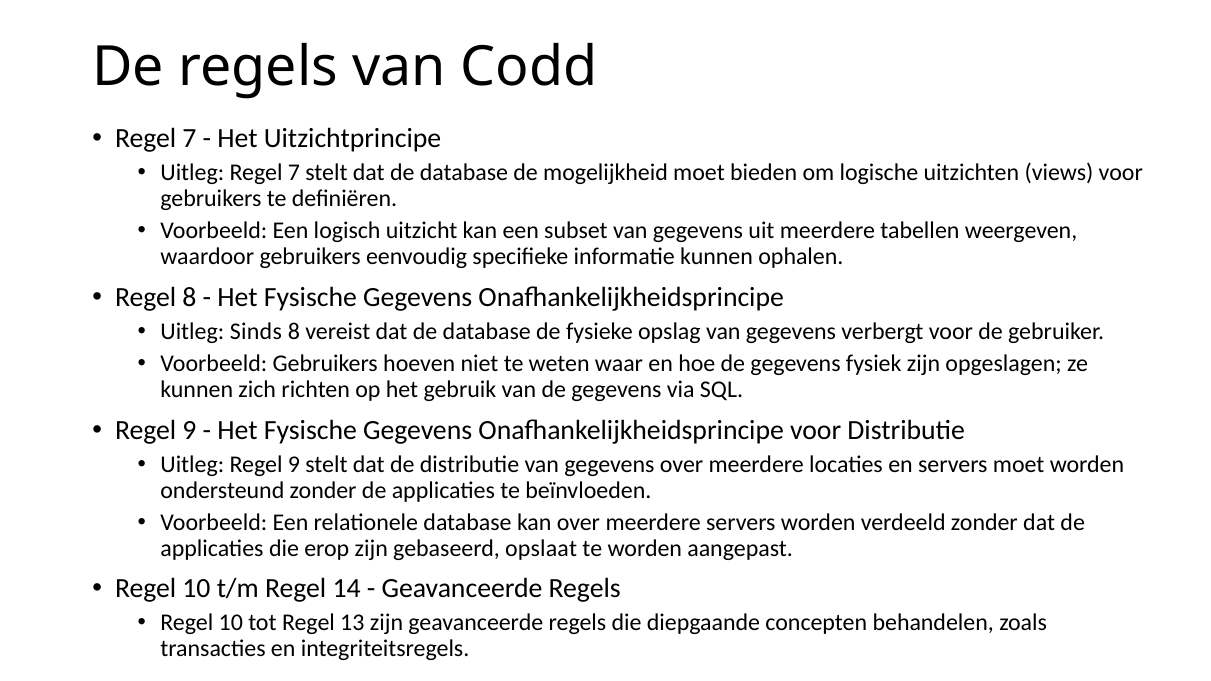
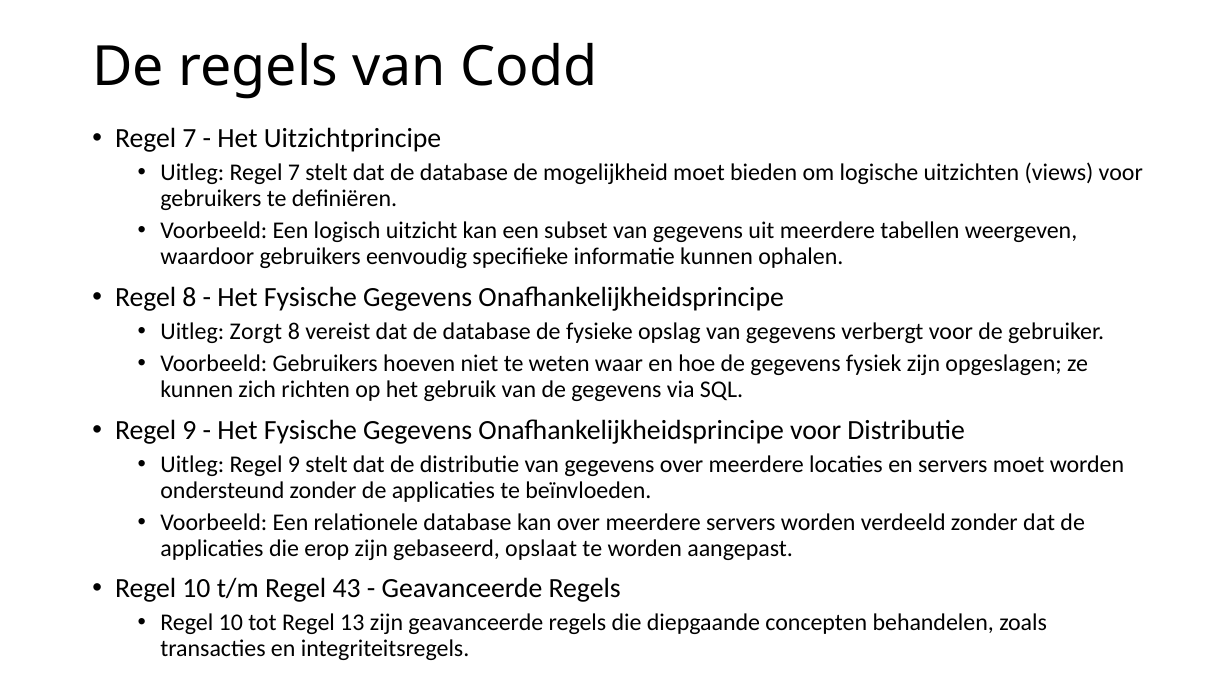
Sinds: Sinds -> Zorgt (256, 332)
14: 14 -> 43 (347, 589)
